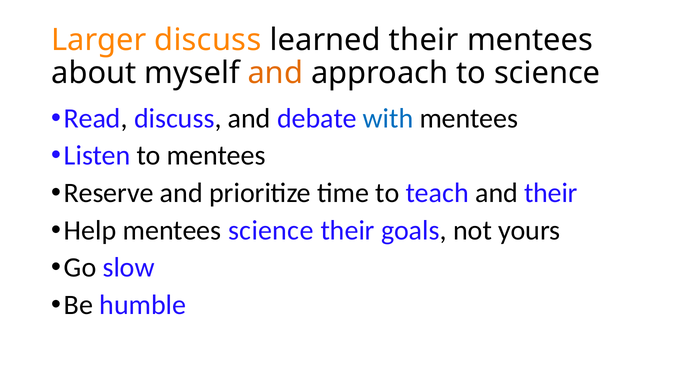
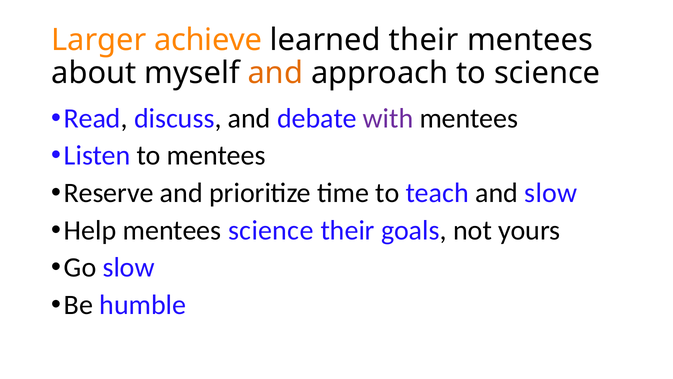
Larger discuss: discuss -> achieve (208, 40)
with colour: blue -> purple (388, 118)
and their: their -> slow (551, 193)
